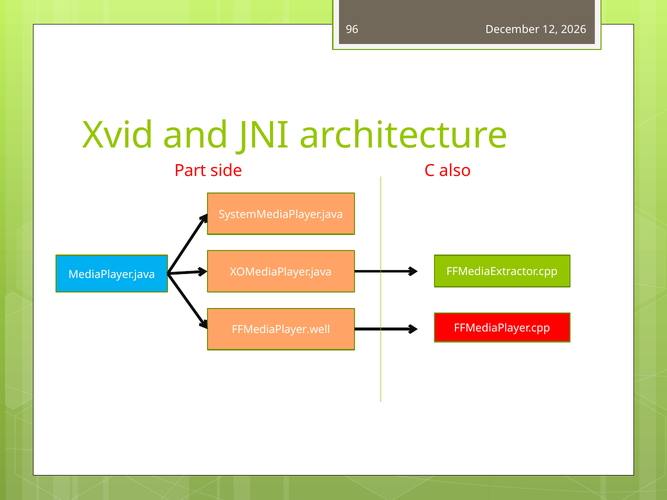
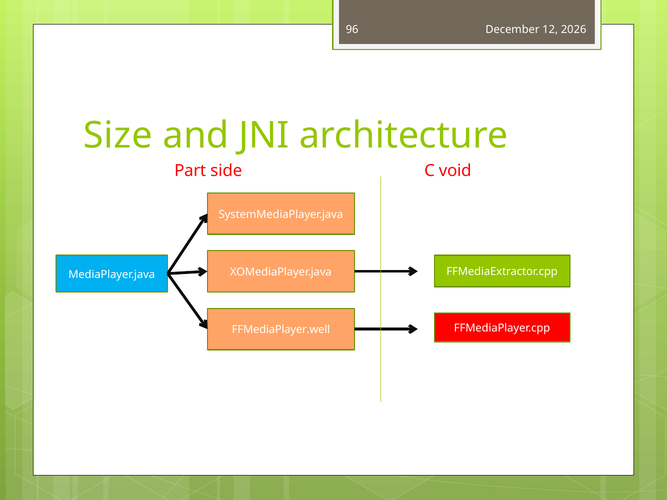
Xvid: Xvid -> Size (118, 135)
also: also -> void (455, 171)
